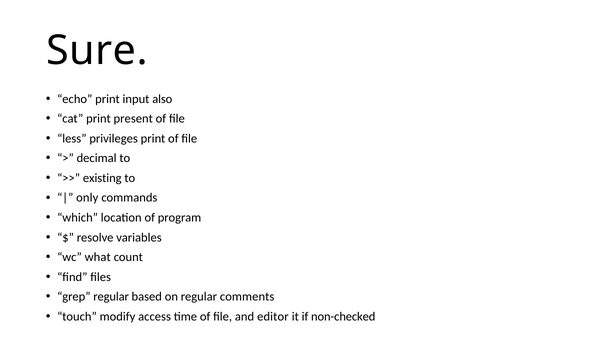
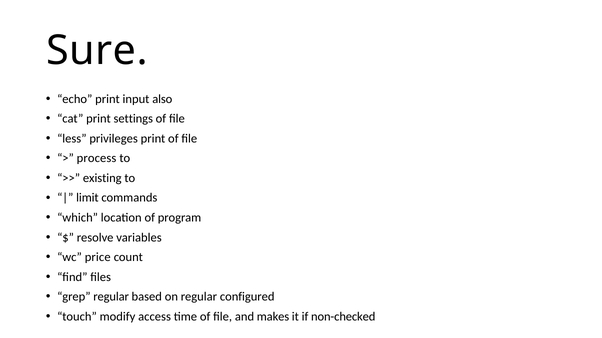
present: present -> settings (133, 119)
decimal: decimal -> process (97, 159)
only: only -> limit (87, 198)
what: what -> price (98, 258)
comments: comments -> configured (247, 297)
editor: editor -> makes (273, 317)
